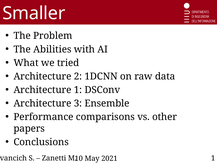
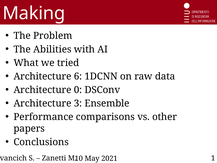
Smaller: Smaller -> Making (34, 13)
2: 2 -> 6 (78, 76)
Architecture 1: 1 -> 0 (78, 90)
